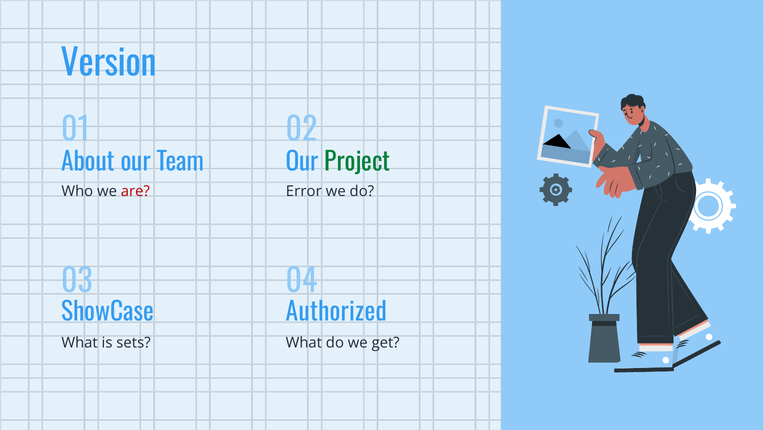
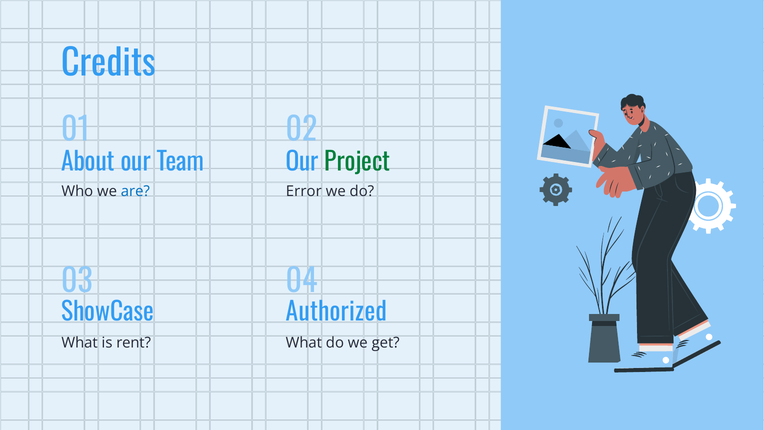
Version: Version -> Credits (108, 64)
are colour: red -> blue (135, 191)
sets: sets -> rent (134, 342)
